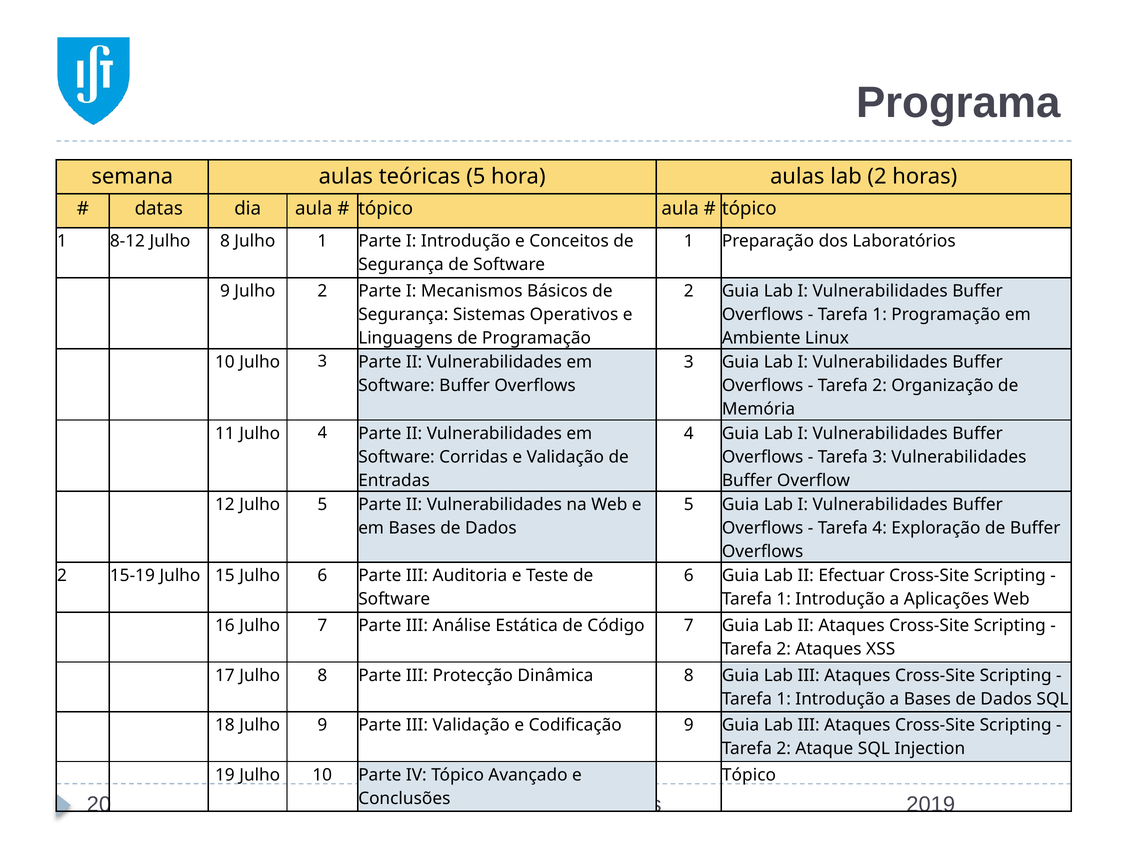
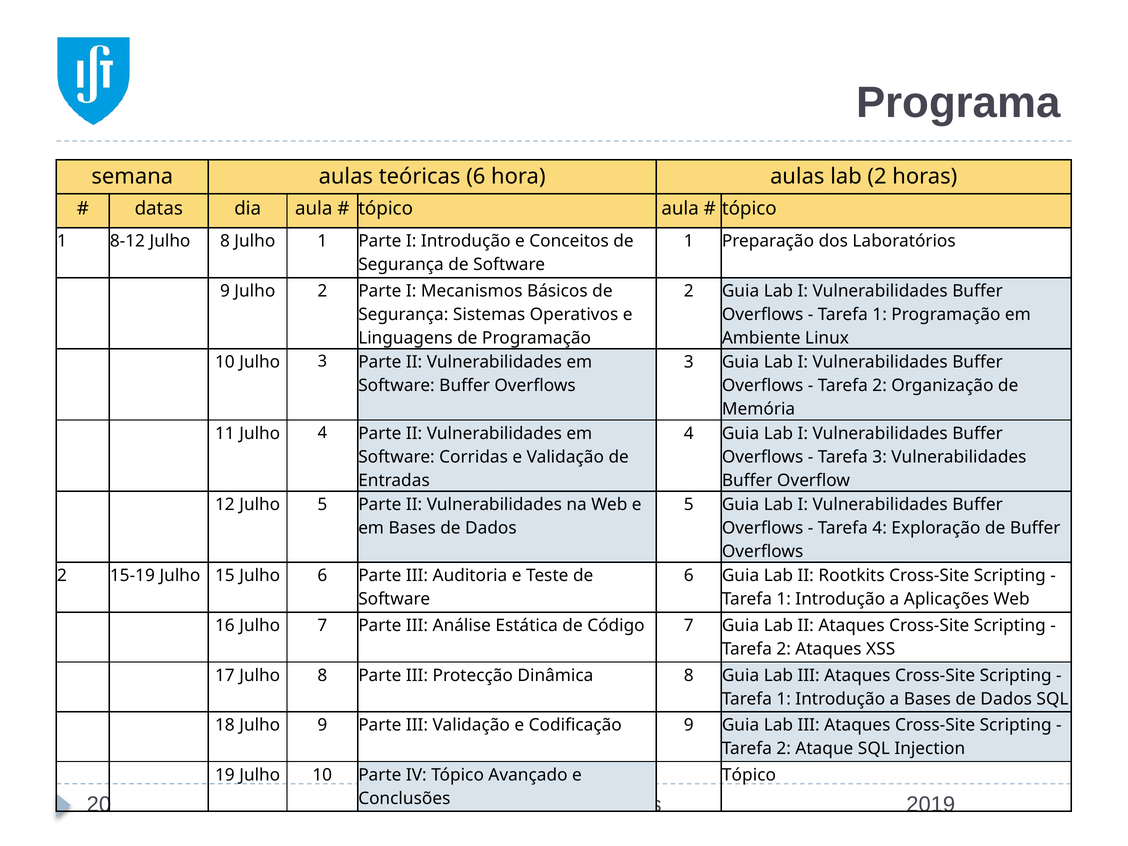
teóricas 5: 5 -> 6 (476, 177)
Efectuar: Efectuar -> Rootkits (852, 576)
